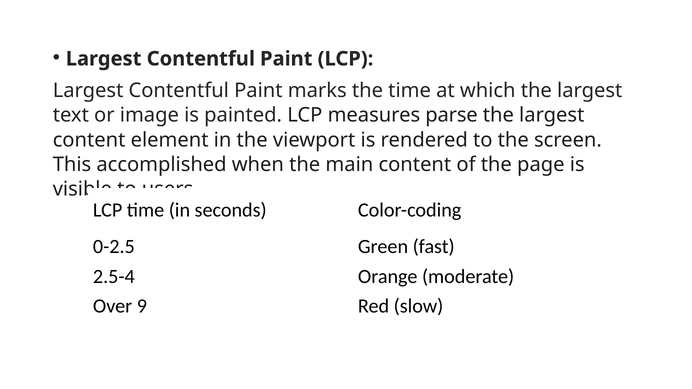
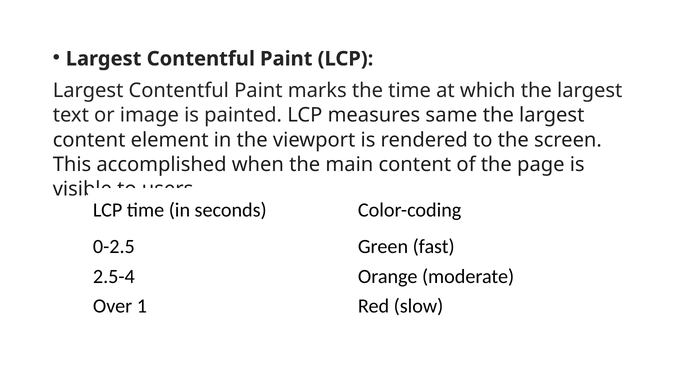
parse: parse -> same (451, 115)
9: 9 -> 1 (142, 306)
